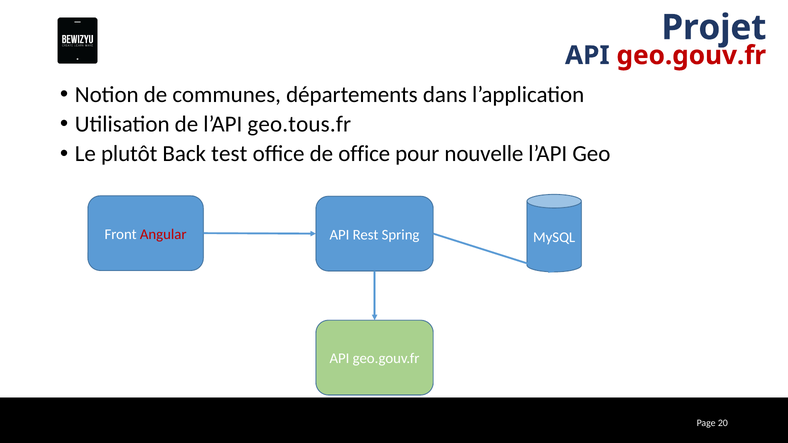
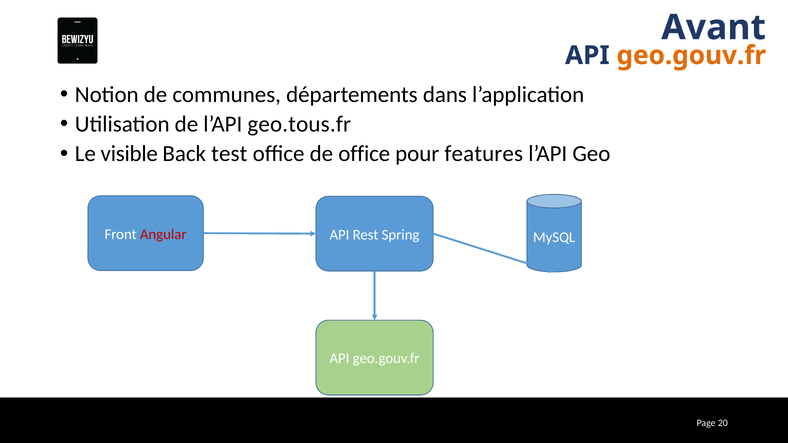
Projet: Projet -> Avant (714, 28)
geo.gouv.fr colour: red -> orange (691, 55)
plutôt: plutôt -> visible (129, 154)
nouvelle: nouvelle -> features (484, 154)
